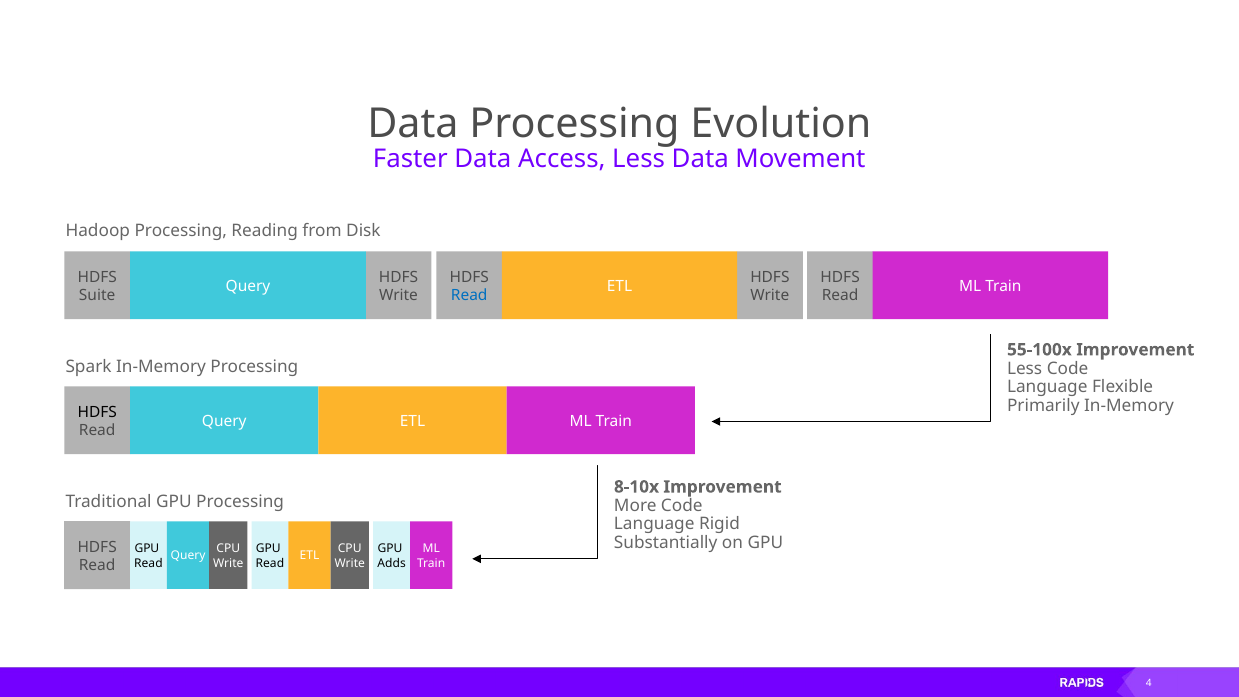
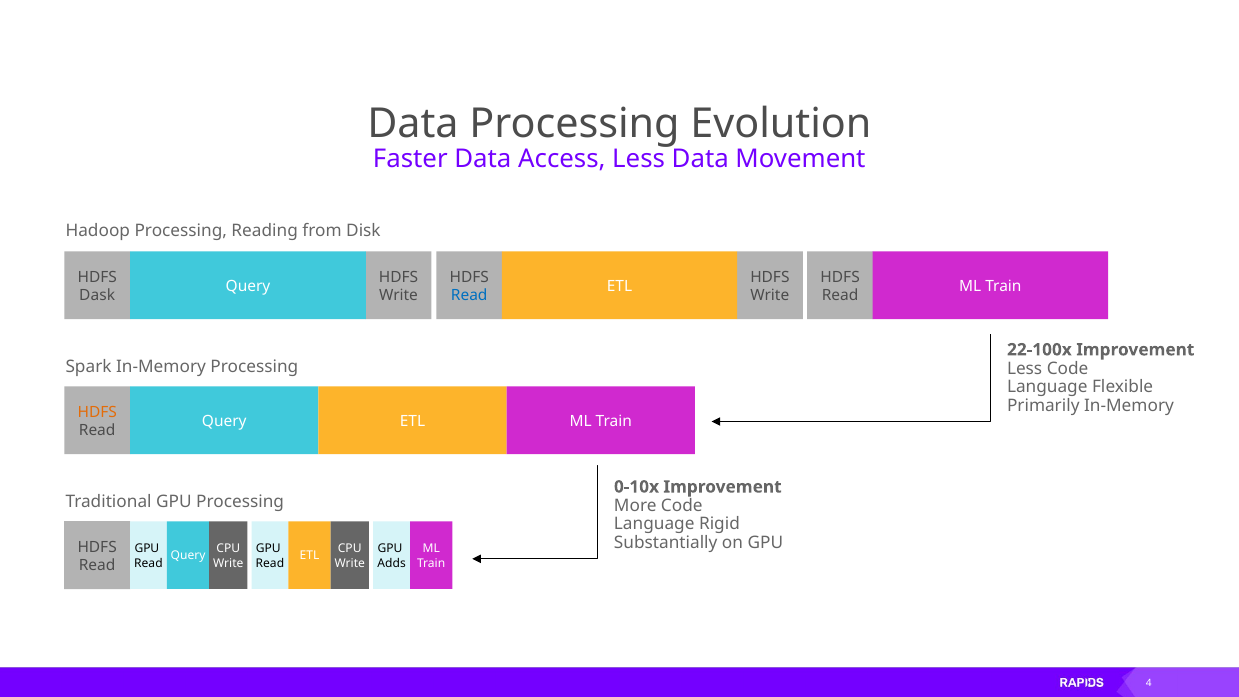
Suite: Suite -> Dask (97, 296)
55-100x: 55-100x -> 22-100x (1039, 350)
HDFS colour: black -> orange (97, 412)
8-10x: 8-10x -> 0-10x (637, 487)
